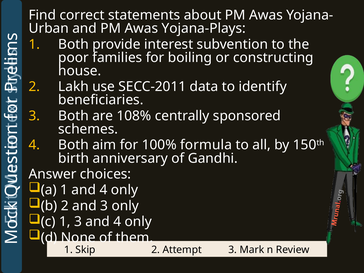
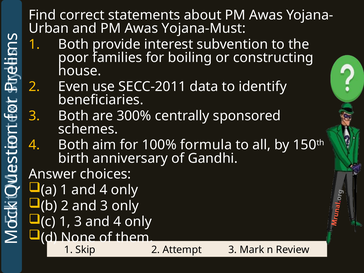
Yojana-Plays: Yojana-Plays -> Yojana-Must (204, 28)
Lakh: Lakh -> Even (74, 87)
108%: 108% -> 300% (134, 116)
